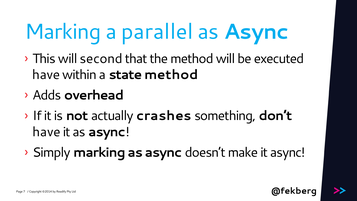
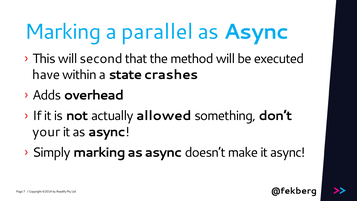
state method: method -> crashes (171, 75)
crashes: crashes -> allowed (164, 116)
have: have -> your (46, 132)
